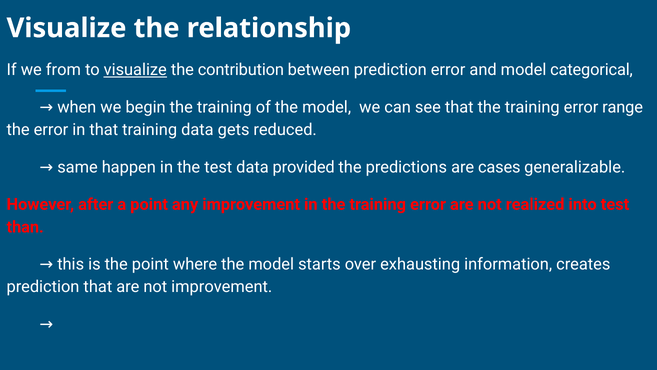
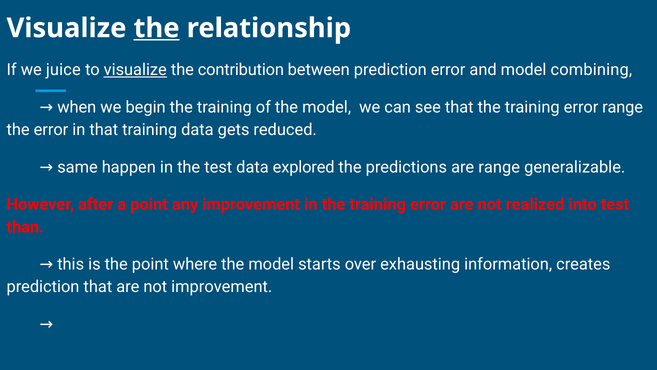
the underline: none -> present (157, 28)
from: from -> juice (63, 70)
categorical: categorical -> combining (591, 70)
provided: provided -> explored (304, 167)
are cases: cases -> range (499, 167)
